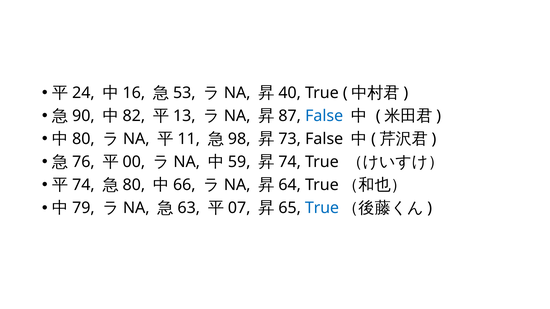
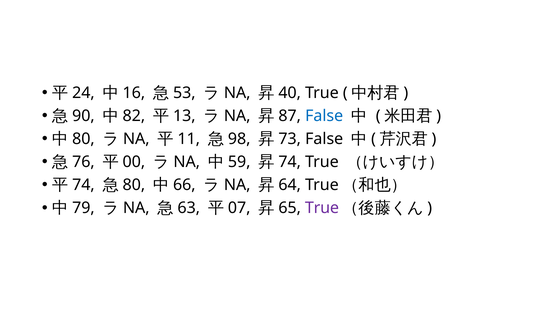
True colour: blue -> purple (322, 208)
